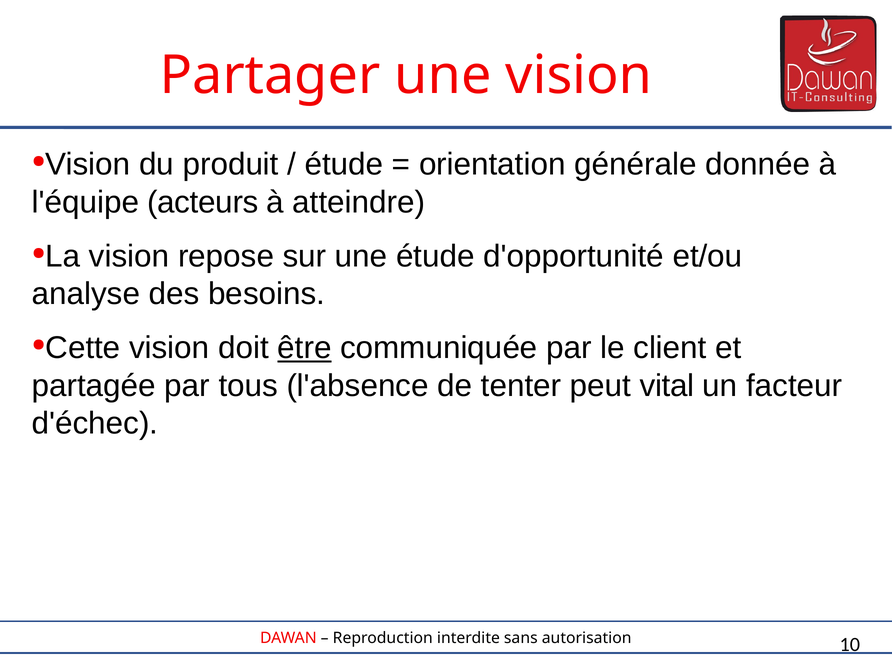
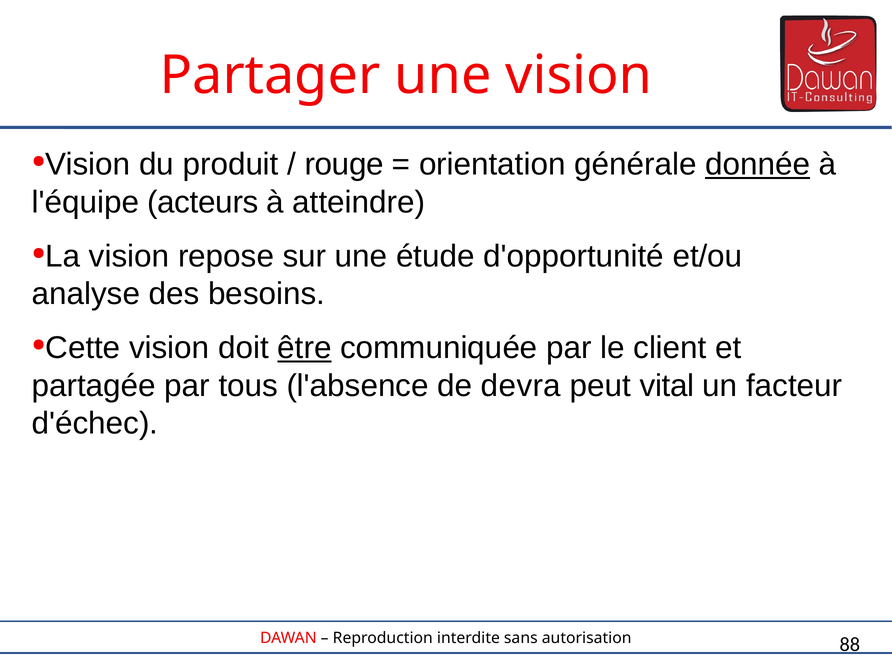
étude: étude -> rouge (344, 164)
donnée underline: none -> present (758, 164)
tenter: tenter -> devra (521, 386)
10: 10 -> 88 (850, 644)
